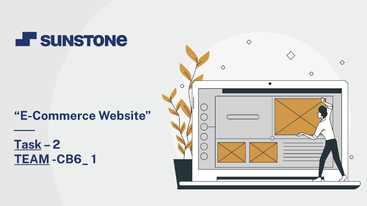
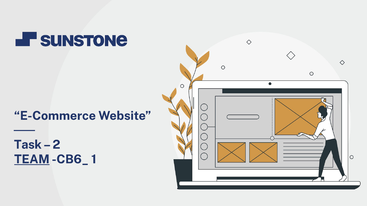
Task underline: present -> none (28, 145)
